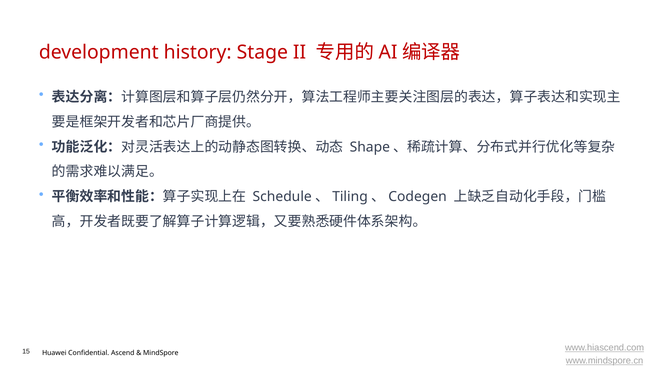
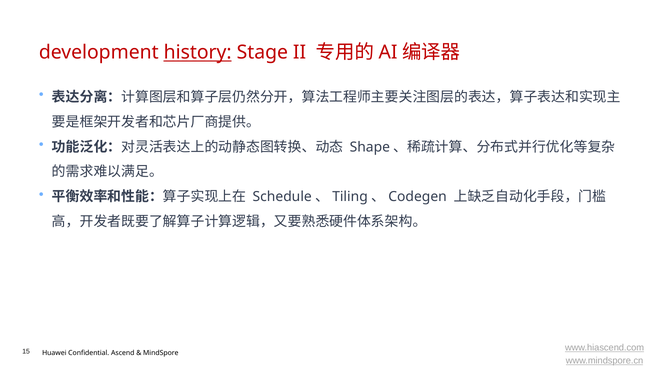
history underline: none -> present (198, 53)
